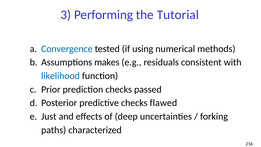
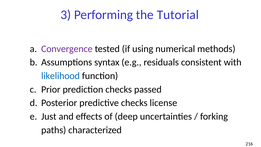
Convergence colour: blue -> purple (67, 49)
makes: makes -> syntax (107, 62)
flawed: flawed -> license (163, 103)
